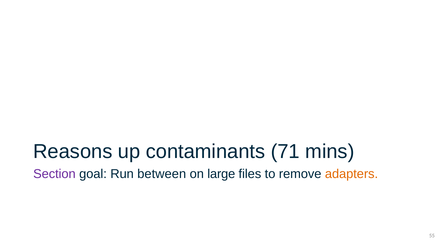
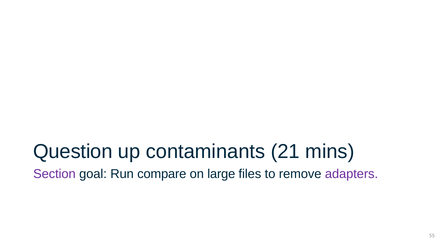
Reasons: Reasons -> Question (73, 151)
71: 71 -> 21 (285, 151)
between: between -> compare (162, 173)
adapters colour: orange -> purple (352, 173)
